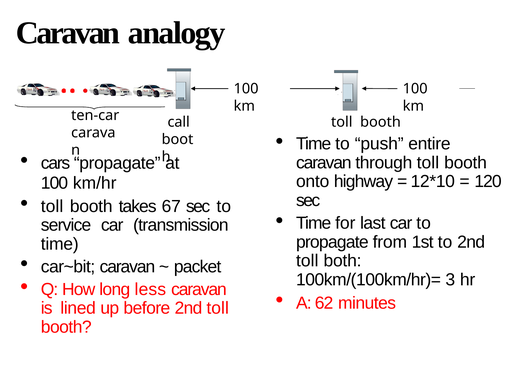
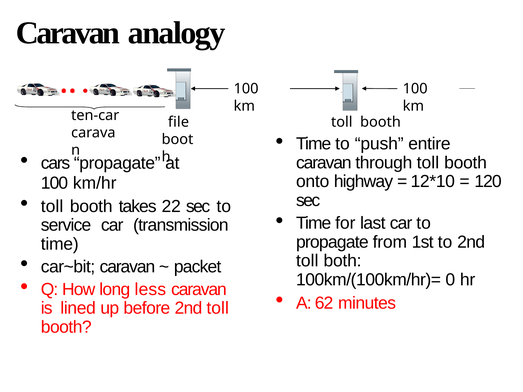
call: call -> file (179, 122)
67: 67 -> 22 (171, 206)
3: 3 -> 0 (450, 280)
